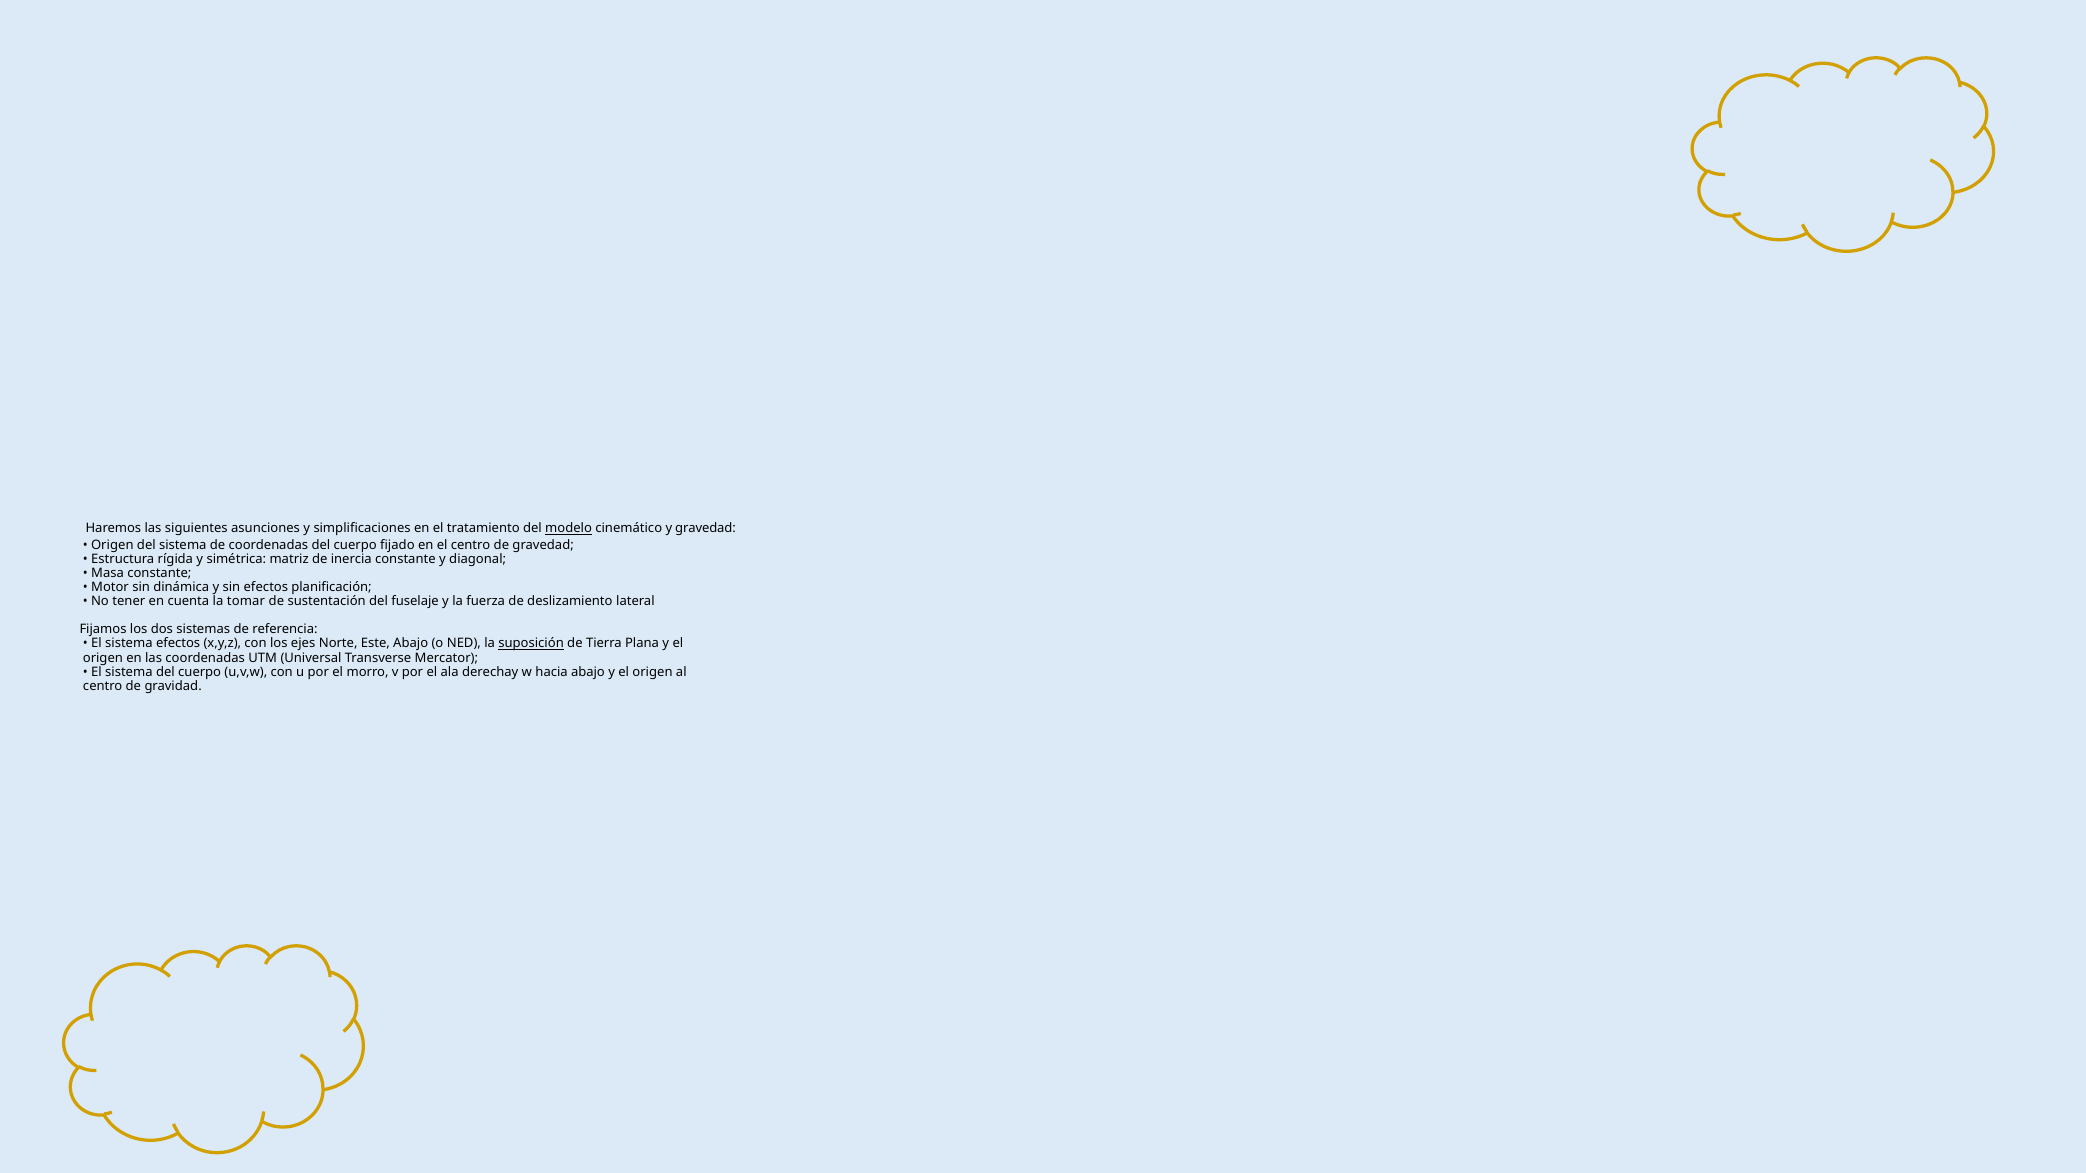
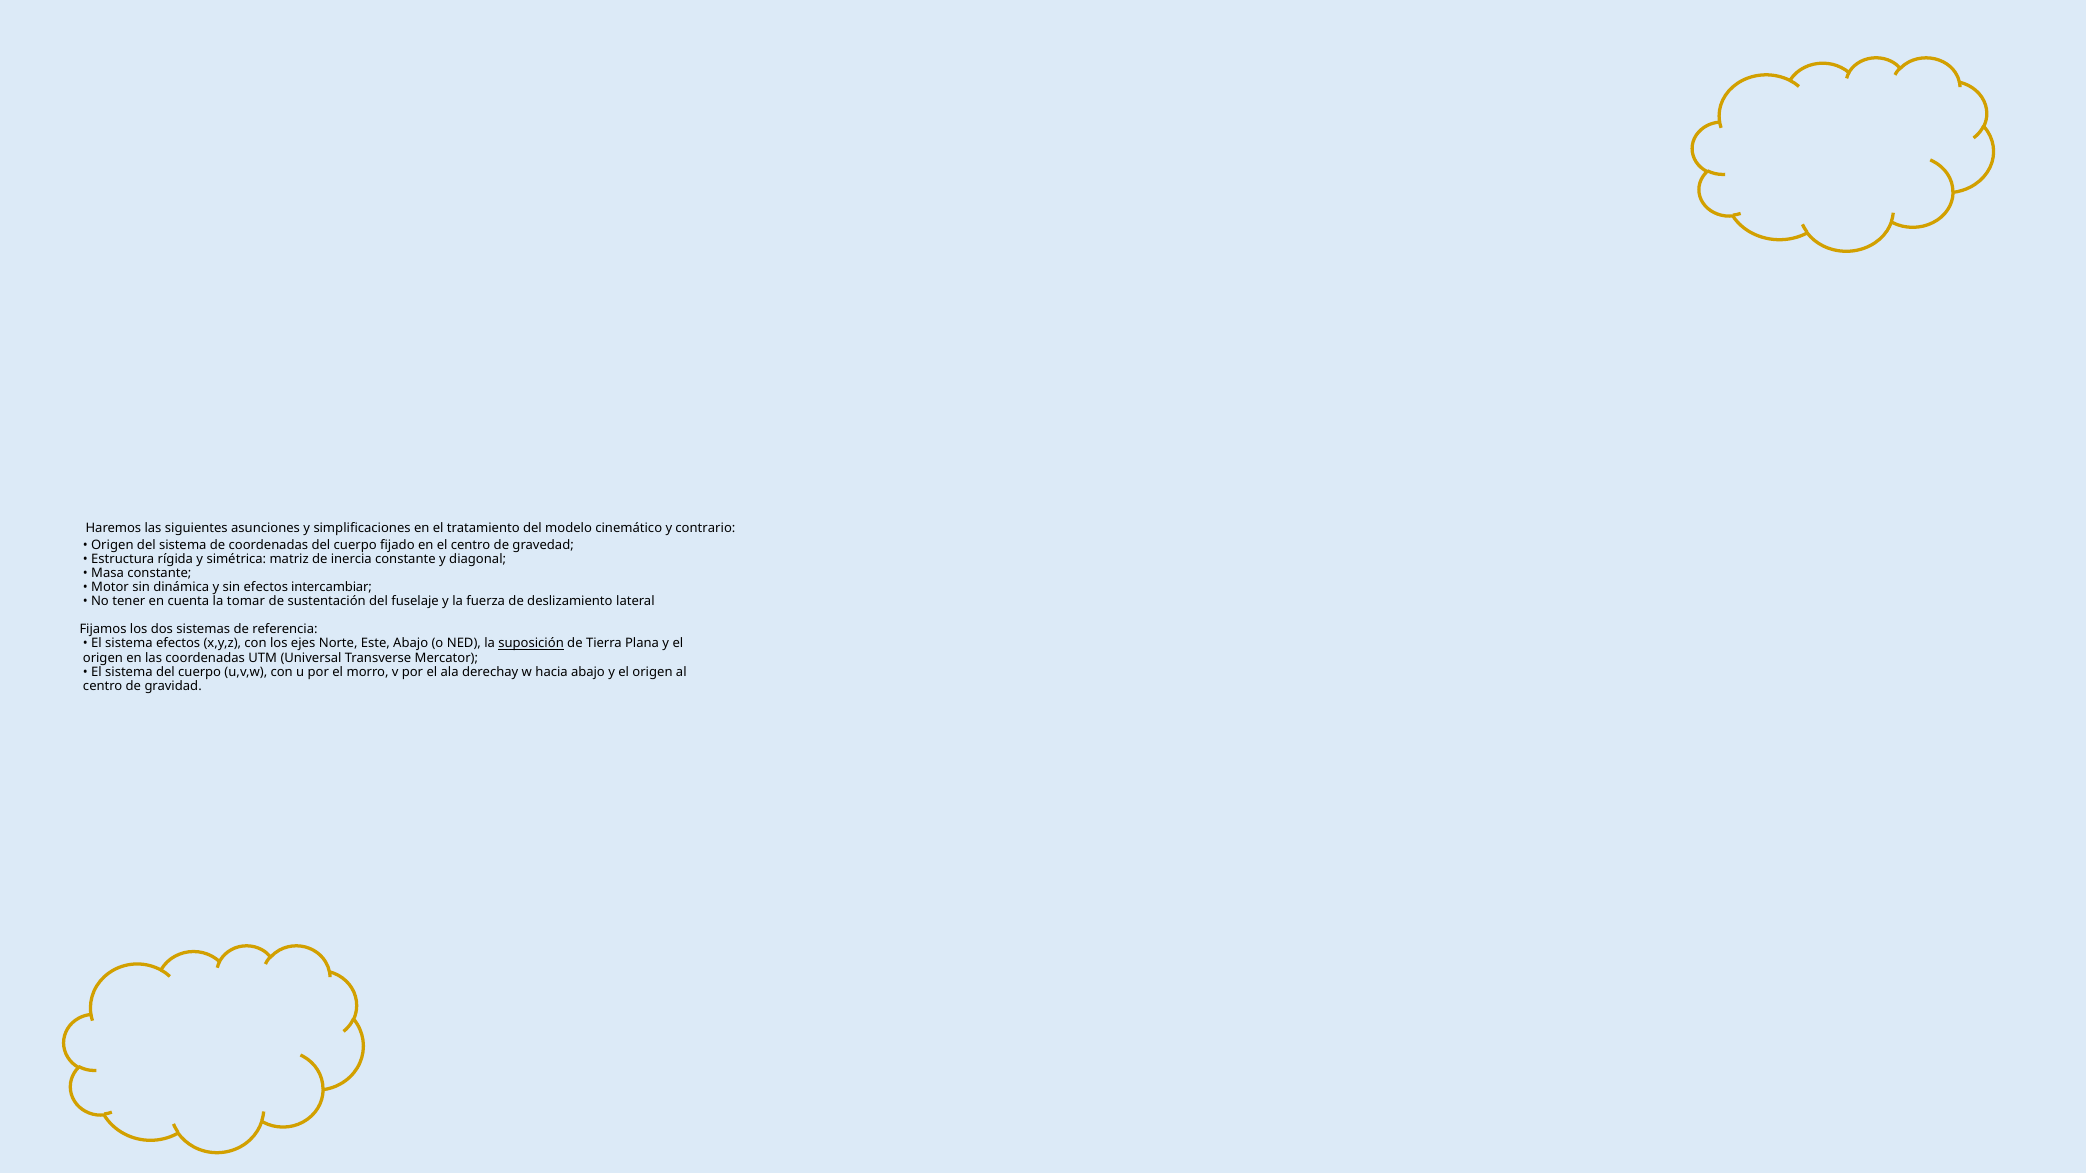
modelo underline: present -> none (569, 529)
y gravedad: gravedad -> contrario (705, 529)
planificación: planificación -> intercambiar (332, 587)
